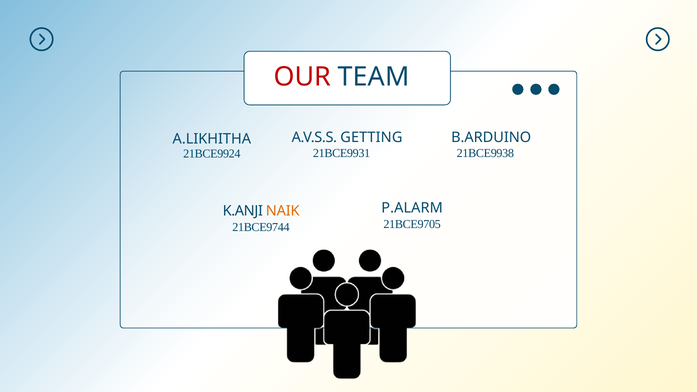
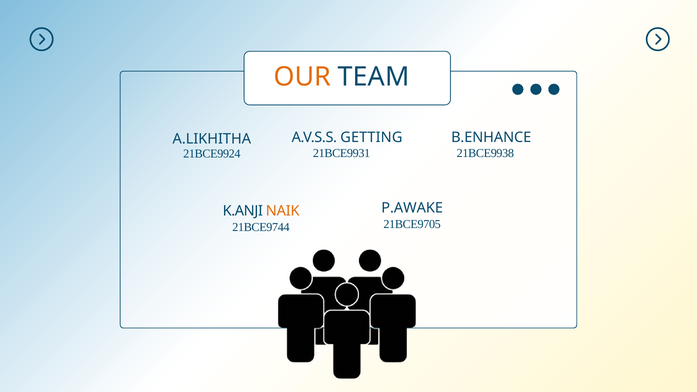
OUR colour: red -> orange (302, 77)
B.ARDUINO: B.ARDUINO -> B.ENHANCE (491, 137)
P.ALARM: P.ALARM -> P.AWAKE (412, 208)
